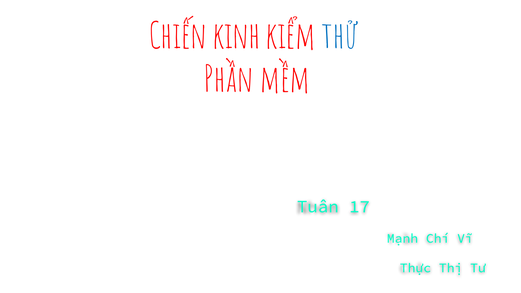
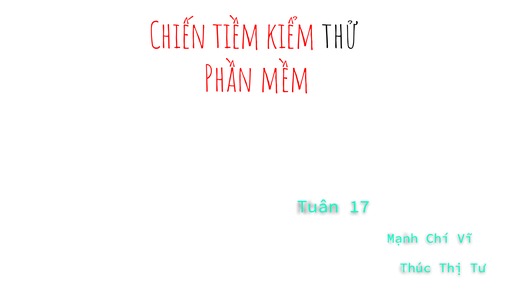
kinh: kinh -> tiềm (236, 37)
thử colour: blue -> black (340, 37)
Thực: Thực -> Thúc (415, 268)
